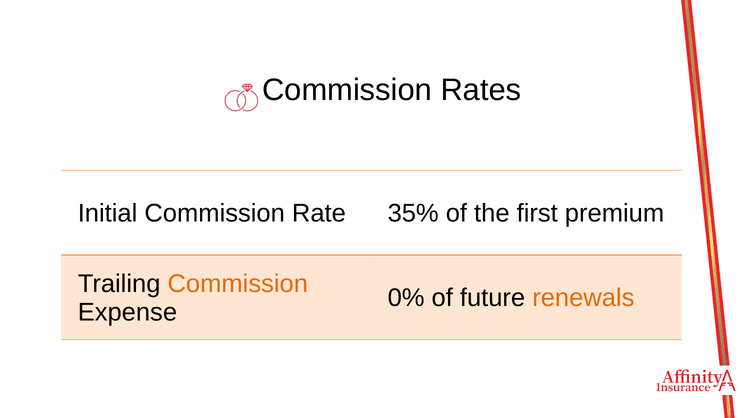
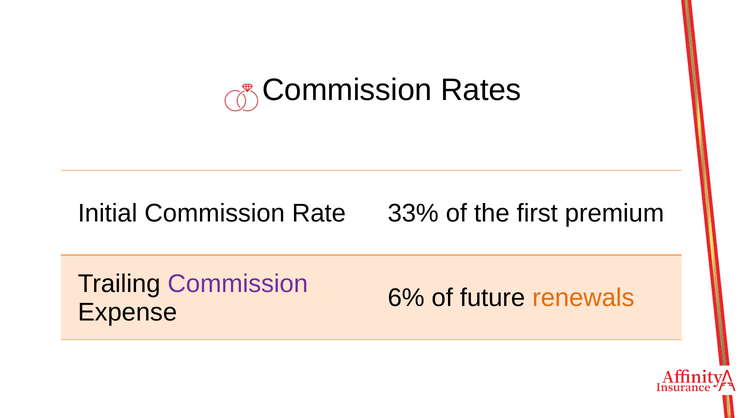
35%: 35% -> 33% (413, 213)
Commission colour: orange -> purple (238, 284)
0%: 0% -> 6% (406, 298)
